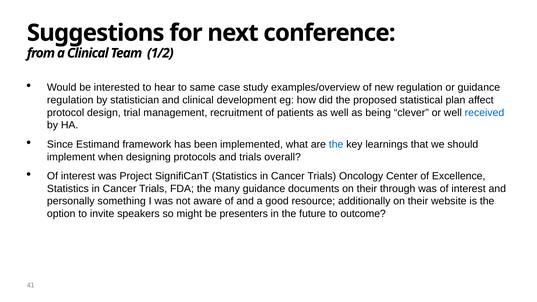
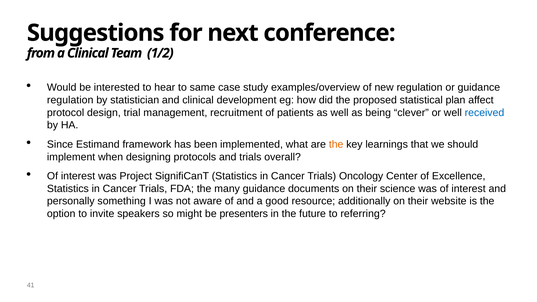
the colour: blue -> orange (336, 144)
through: through -> science (398, 189)
outcome: outcome -> referring (363, 214)
